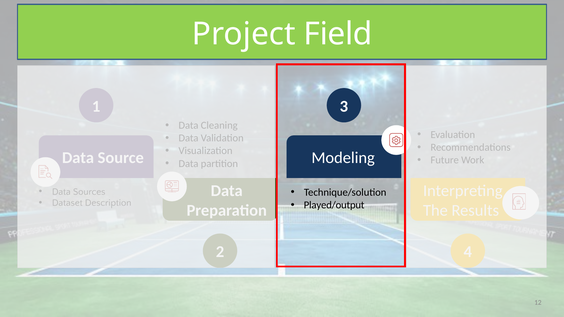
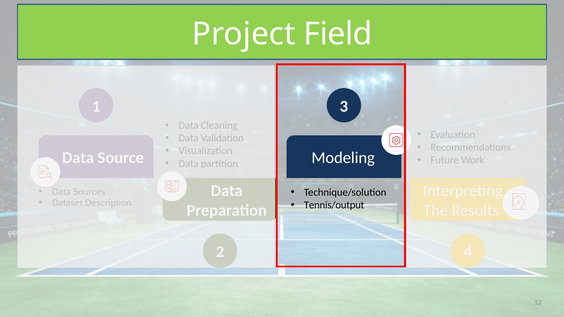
Played/output: Played/output -> Tennis/output (334, 205)
